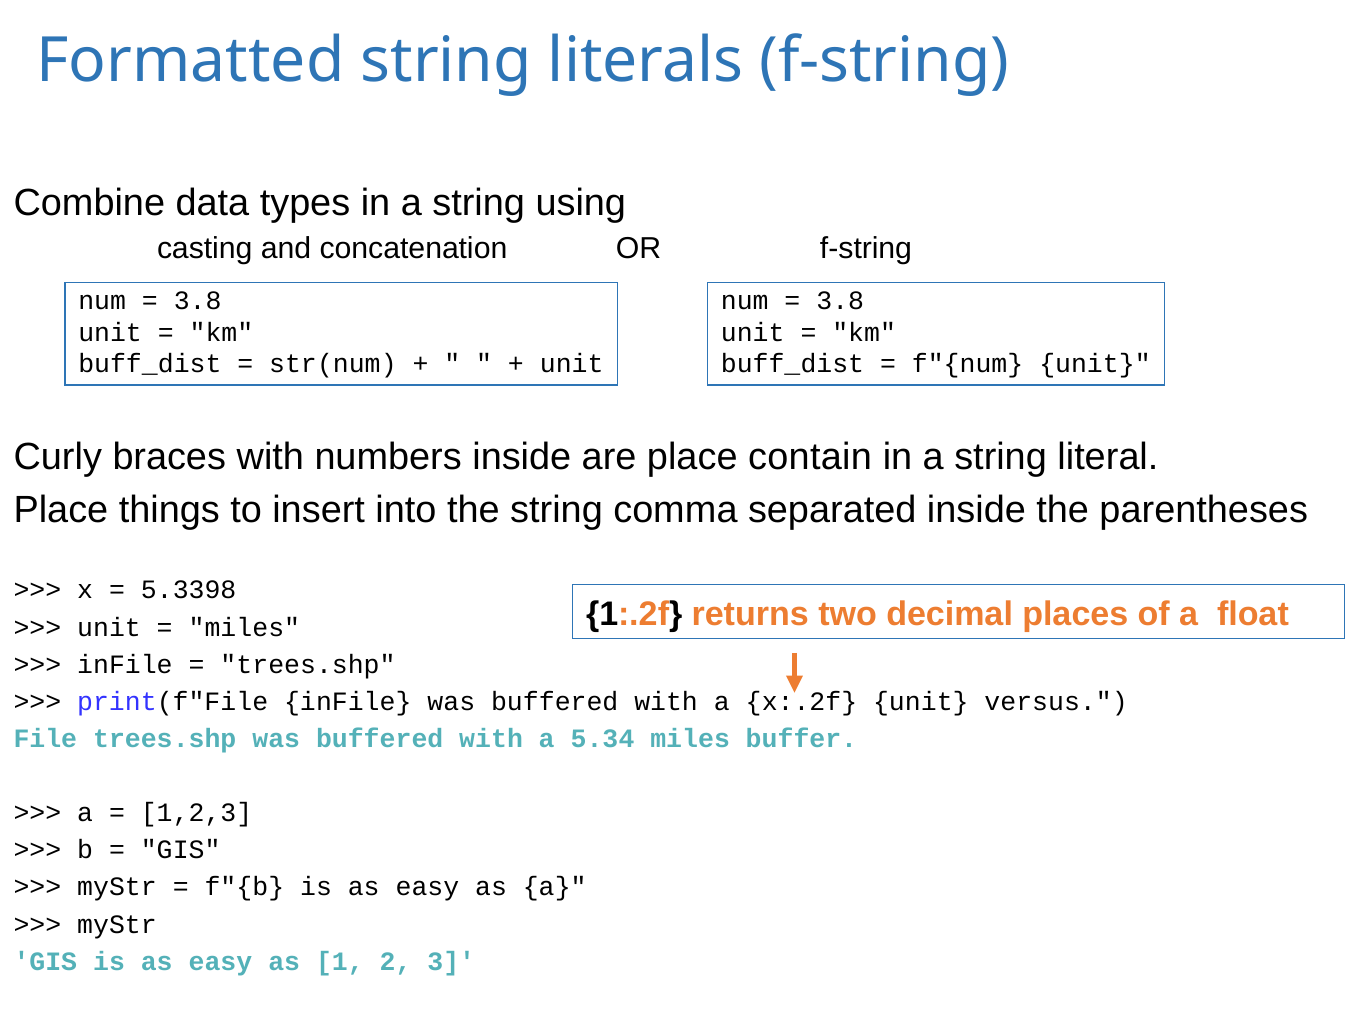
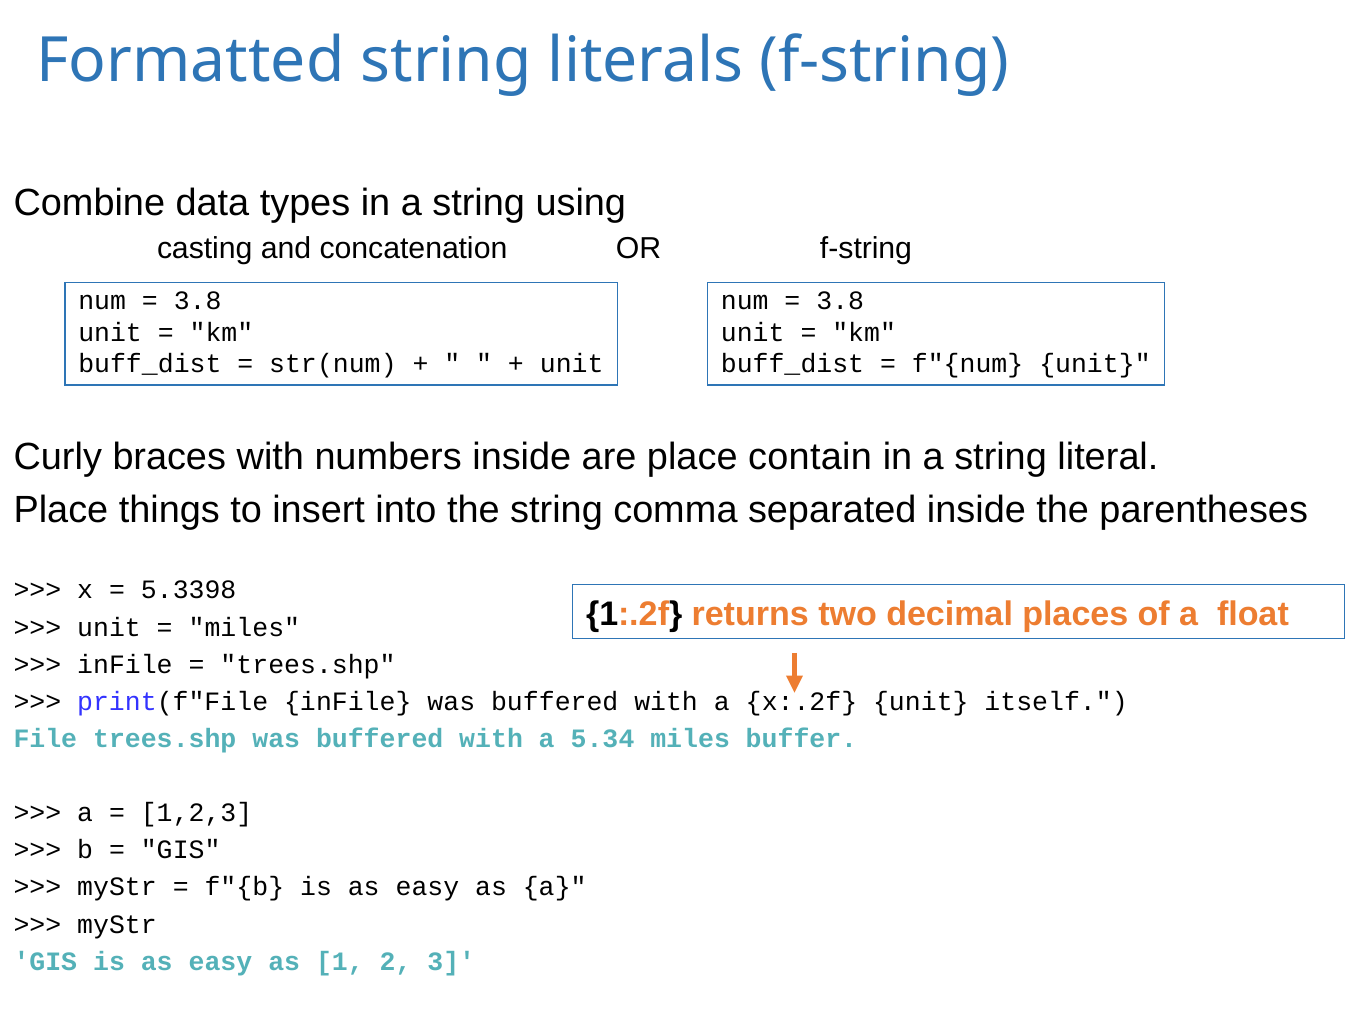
versus: versus -> itself (1056, 701)
